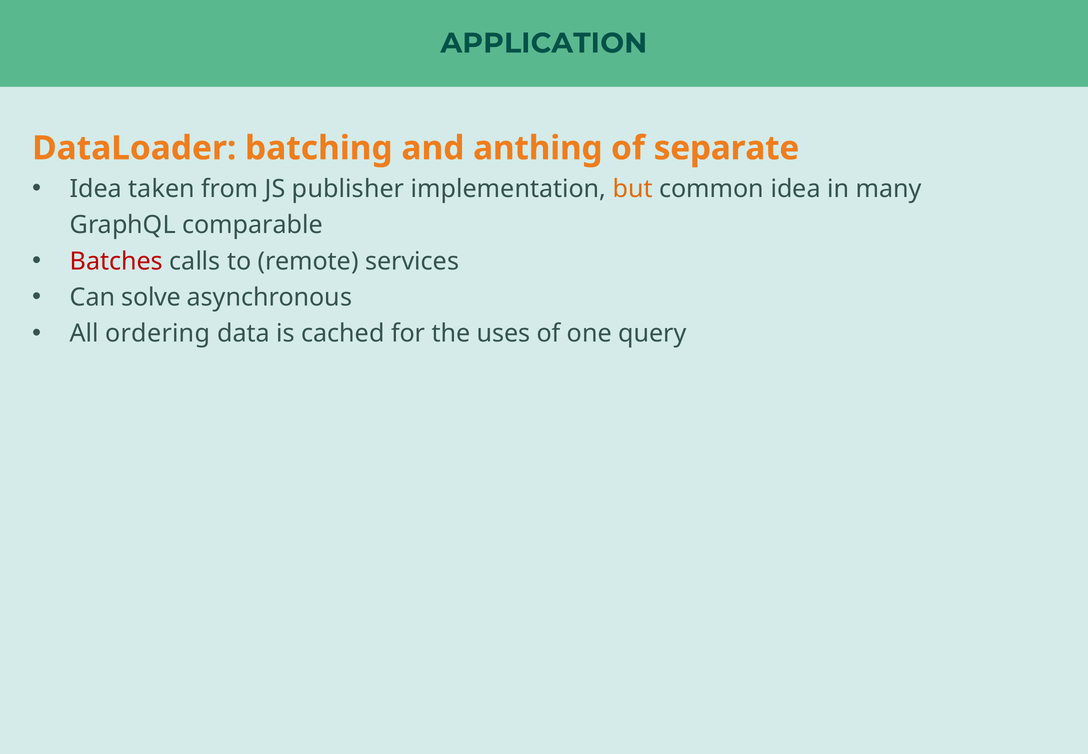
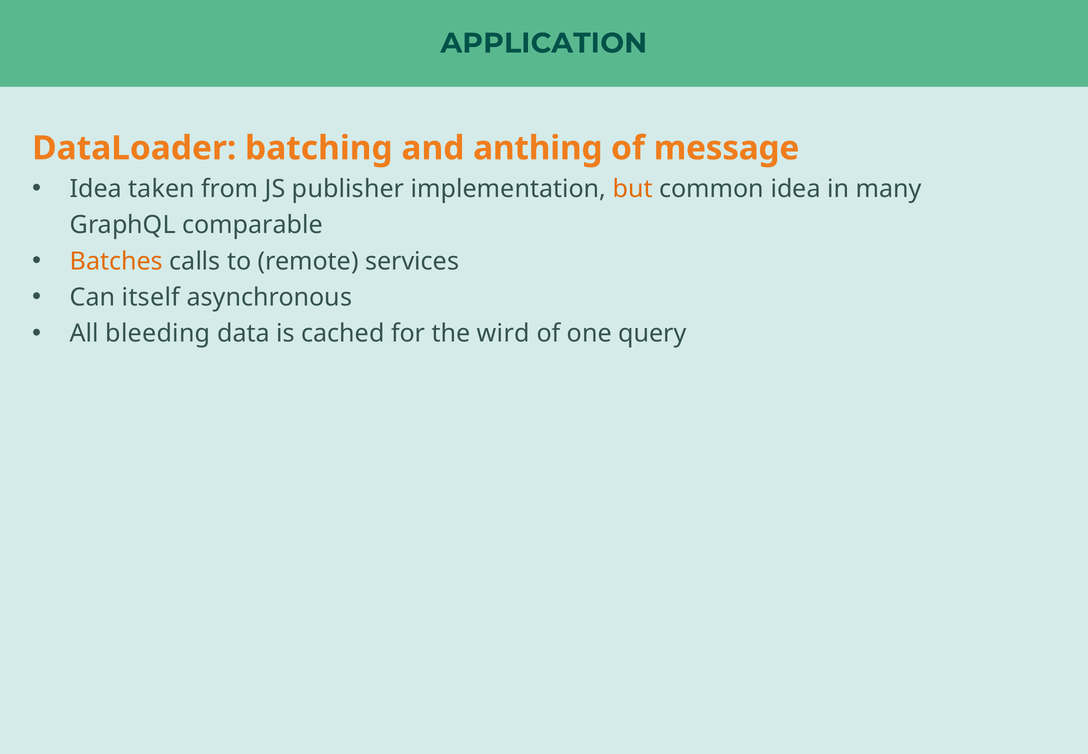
separate: separate -> message (726, 148)
Batches colour: red -> orange (116, 261)
solve: solve -> itself (151, 297)
ordering: ordering -> bleeding (158, 333)
uses: uses -> wird (503, 333)
